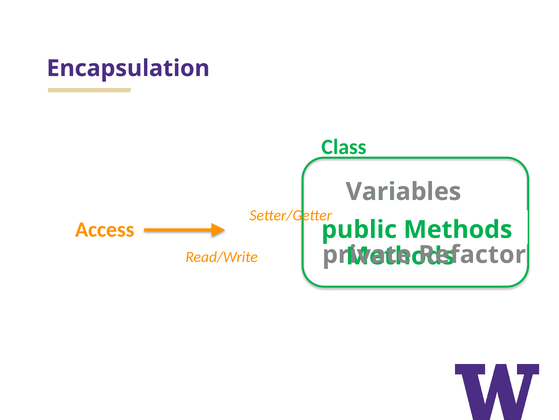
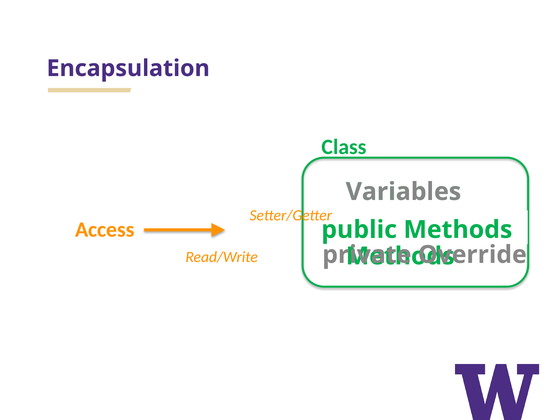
Refactor: Refactor -> Override (472, 254)
